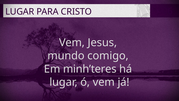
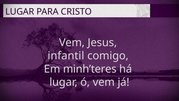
mundo: mundo -> infantil (66, 56)
